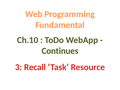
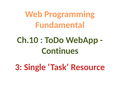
Recall: Recall -> Single (35, 67)
